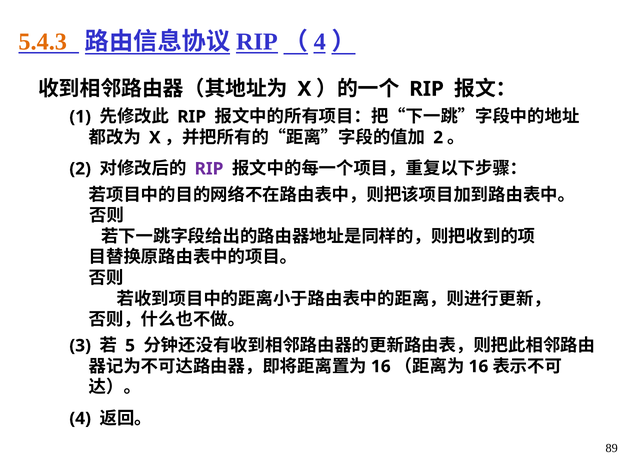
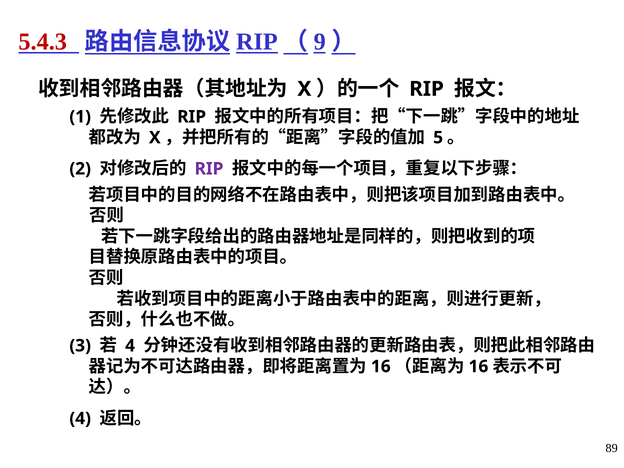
5.4.3 colour: orange -> red (43, 42)
4: 4 -> 9 (320, 42)
2: 2 -> 5 (438, 138)
5: 5 -> 4 (130, 346)
